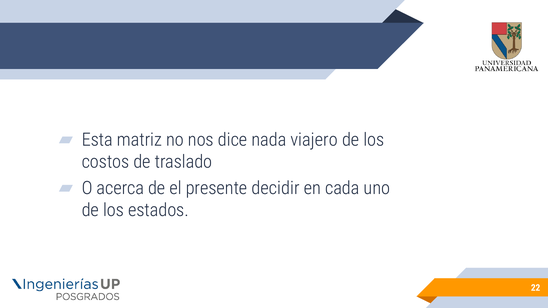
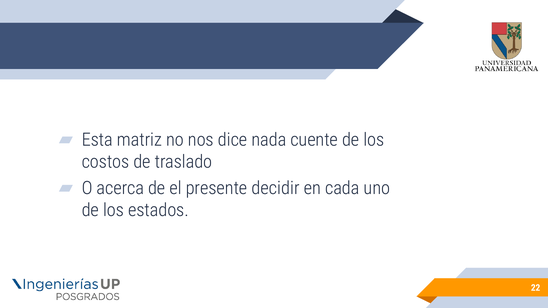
viajero: viajero -> cuente (314, 140)
